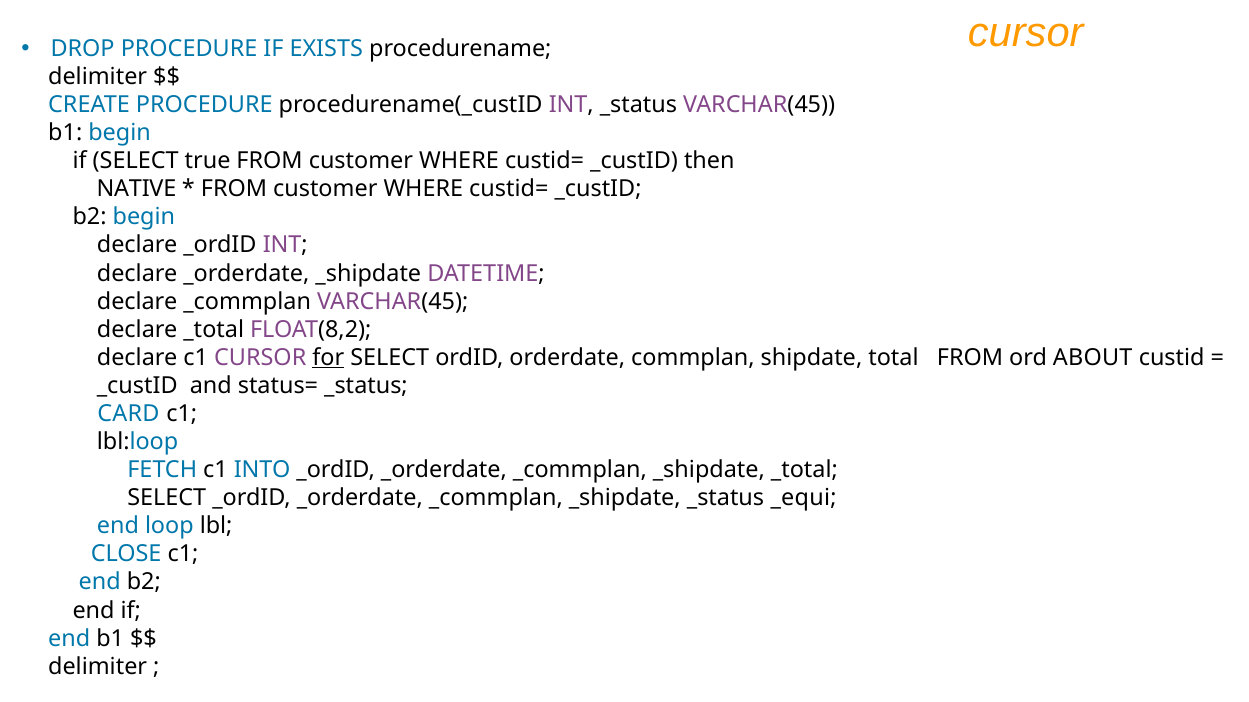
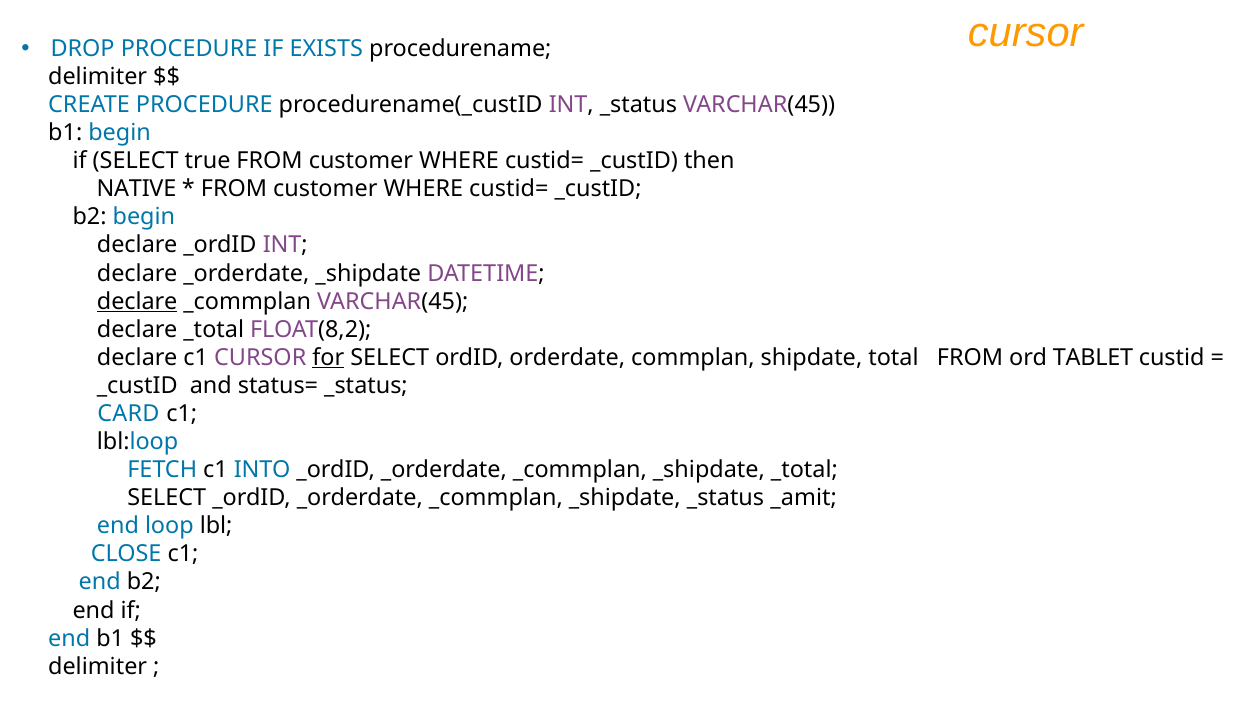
declare underline: none -> present (137, 302)
ABOUT: ABOUT -> TABLET (1093, 358)
_equi: _equi -> _amit (804, 498)
